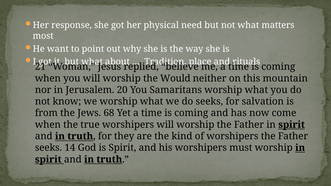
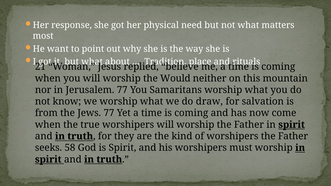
Jerusalem 20: 20 -> 77 (122, 90)
do seeks: seeks -> draw (209, 102)
Jews 68: 68 -> 77 (109, 113)
14: 14 -> 58 (70, 148)
